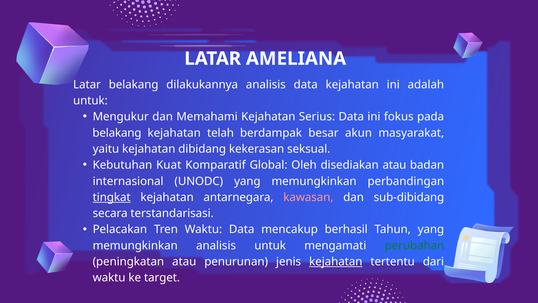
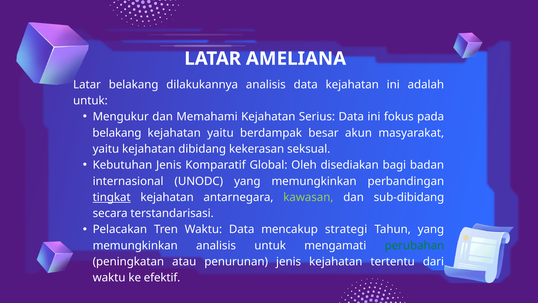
kejahatan telah: telah -> yaitu (220, 133)
Kebutuhan Kuat: Kuat -> Jenis (169, 165)
disediakan atau: atau -> bagi (394, 165)
kawasan colour: pink -> light green (308, 197)
berhasil: berhasil -> strategi (346, 229)
kejahatan underline: present -> none (336, 261)
target: target -> efektif (162, 277)
